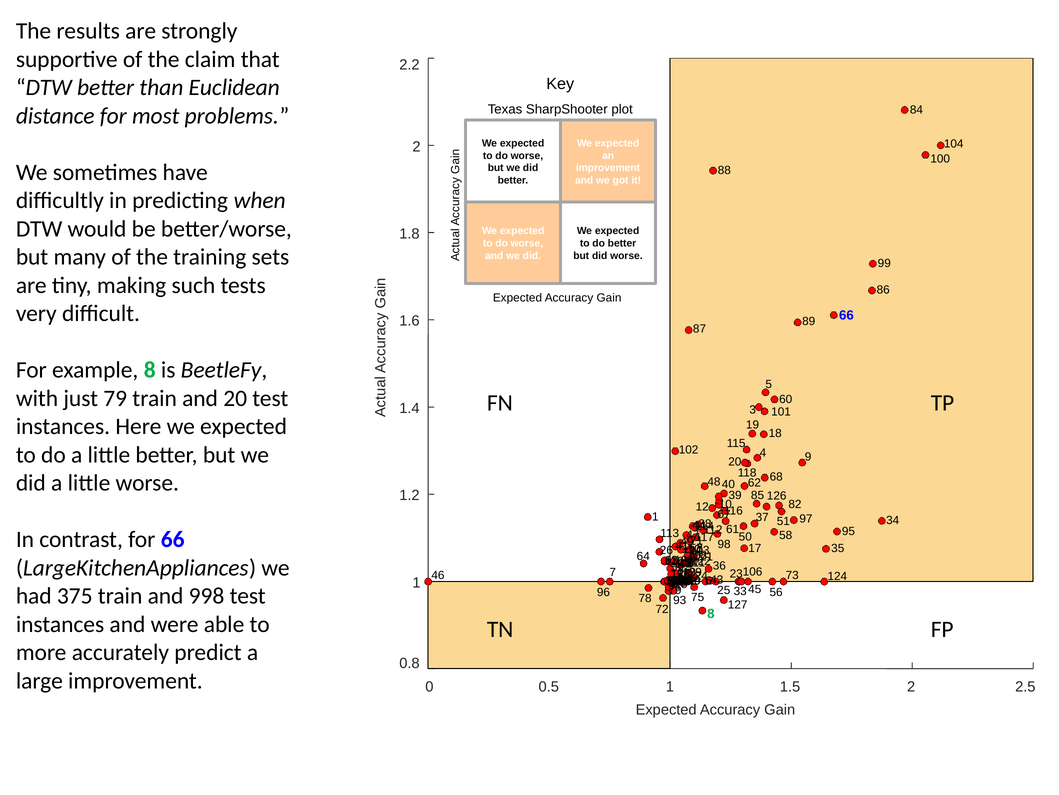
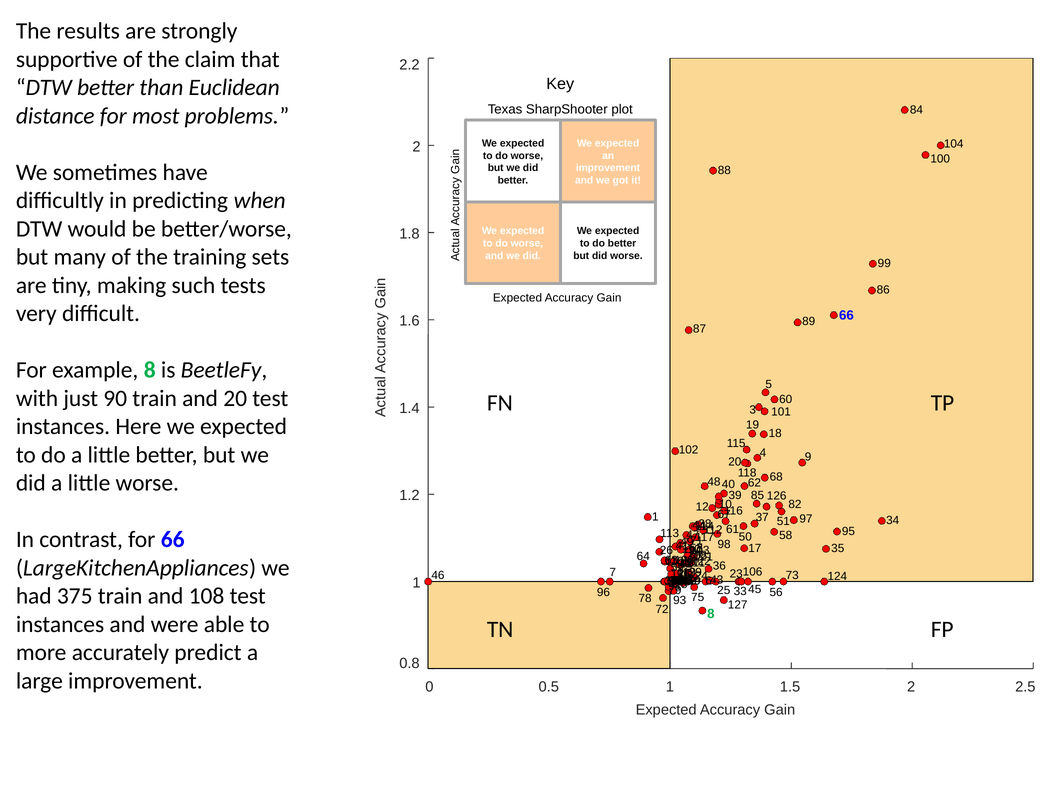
just 79: 79 -> 90 (115, 398)
and 998: 998 -> 108 (207, 596)
